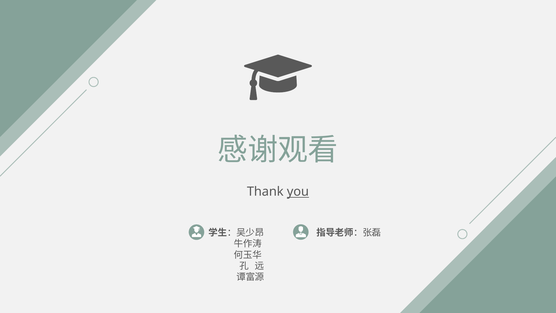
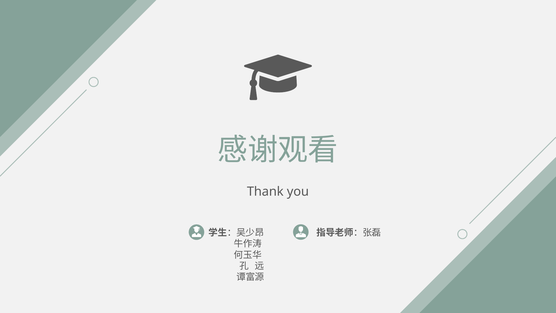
you underline: present -> none (298, 192)
